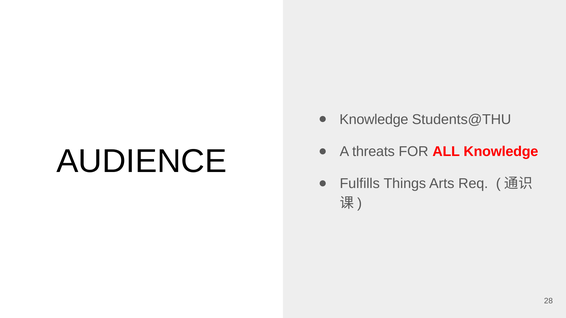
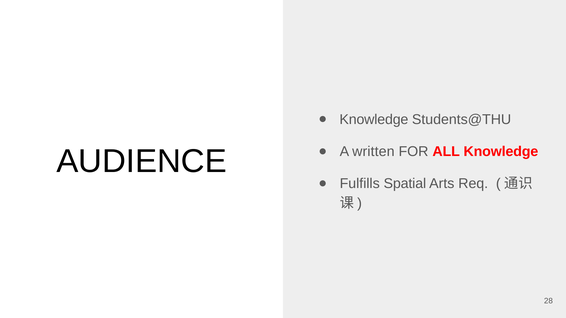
threats: threats -> written (373, 152)
Things: Things -> Spatial (405, 184)
